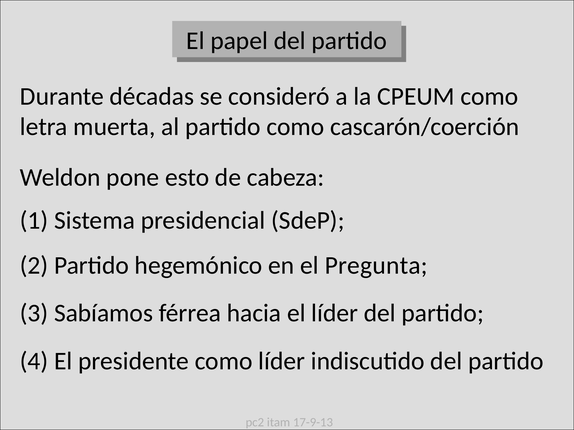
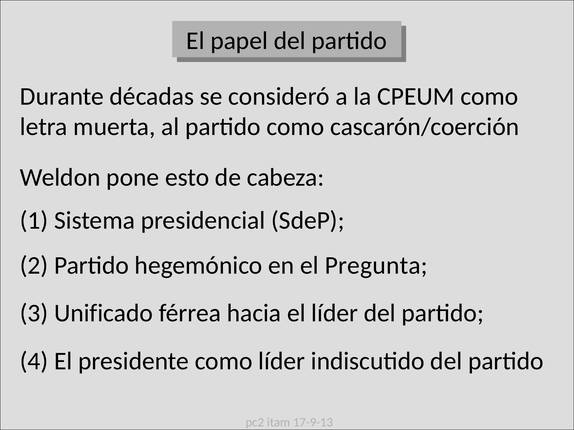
Sabíamos: Sabíamos -> Unificado (104, 314)
